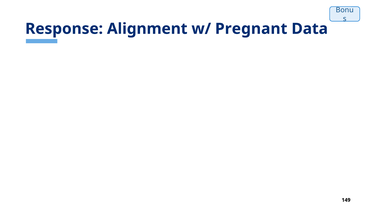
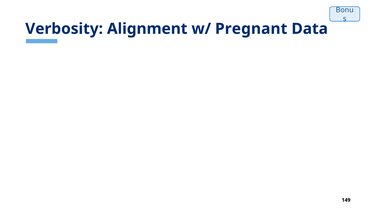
Response: Response -> Verbosity (64, 29)
